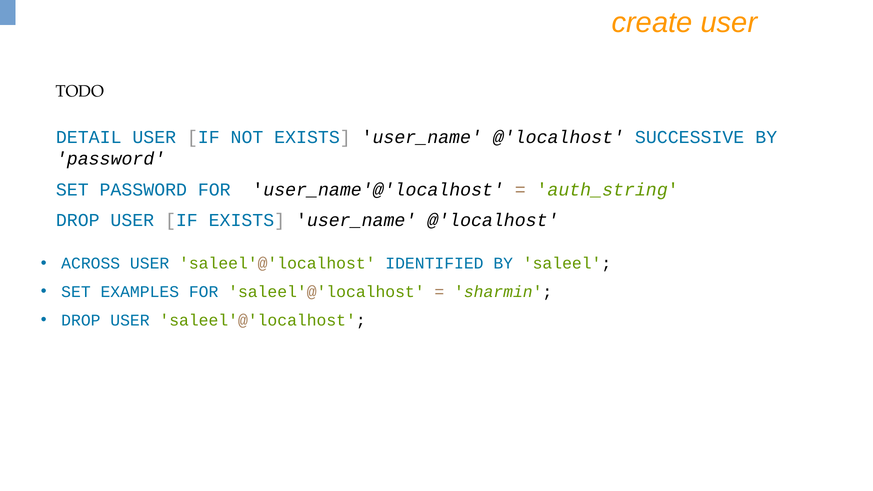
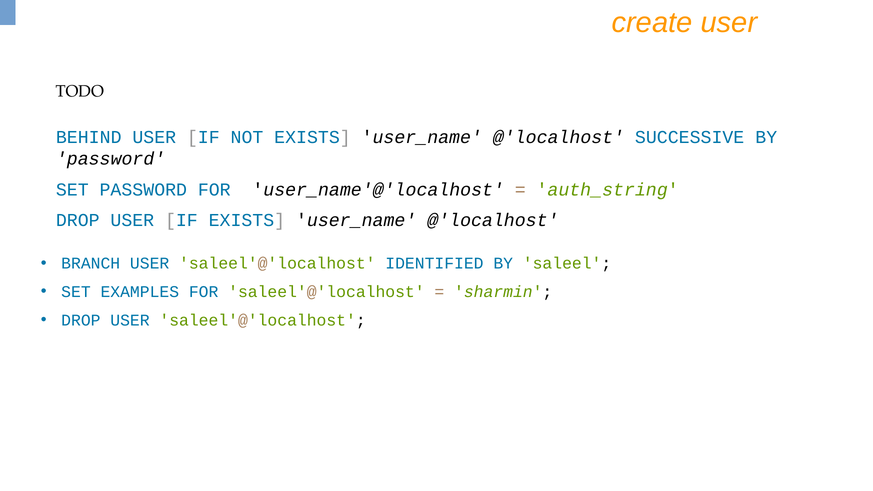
DETAIL: DETAIL -> BEHIND (89, 137)
ACROSS: ACROSS -> BRANCH (91, 264)
